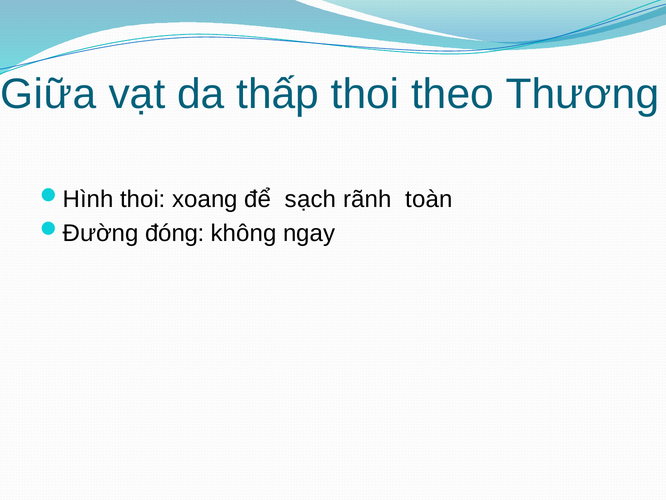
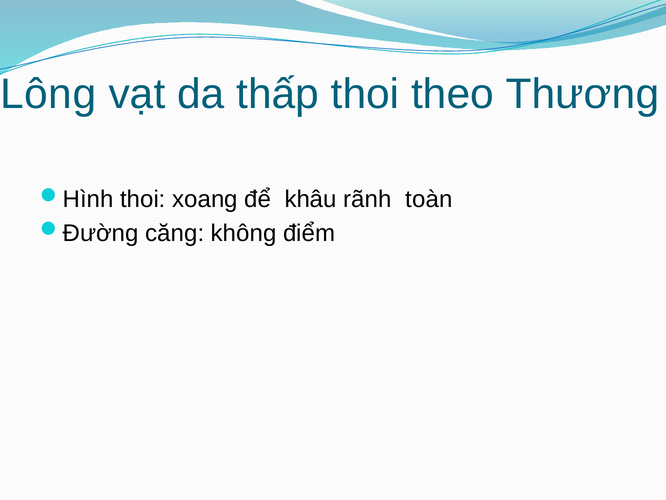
Giữa: Giữa -> Lông (48, 94)
sạch: sạch -> khâu (311, 199)
đóng: đóng -> căng (175, 233)
ngay: ngay -> điểm (309, 233)
